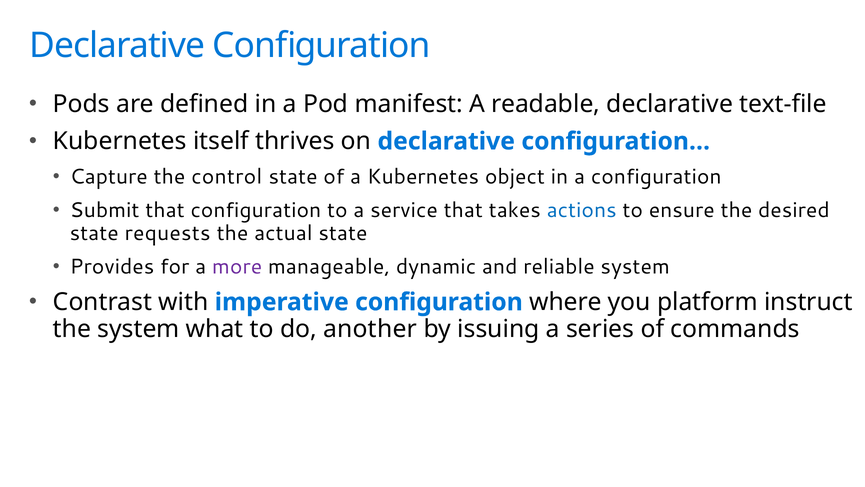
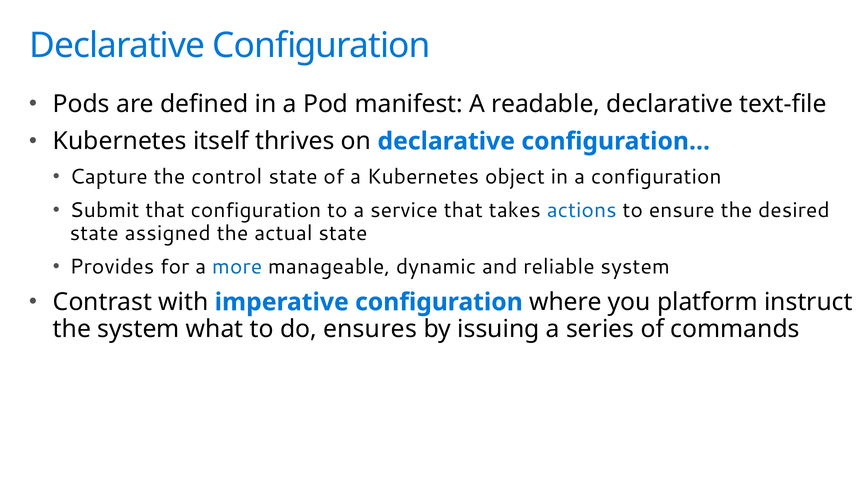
requests: requests -> assigned (168, 233)
more colour: purple -> blue (237, 266)
another: another -> ensures (370, 328)
